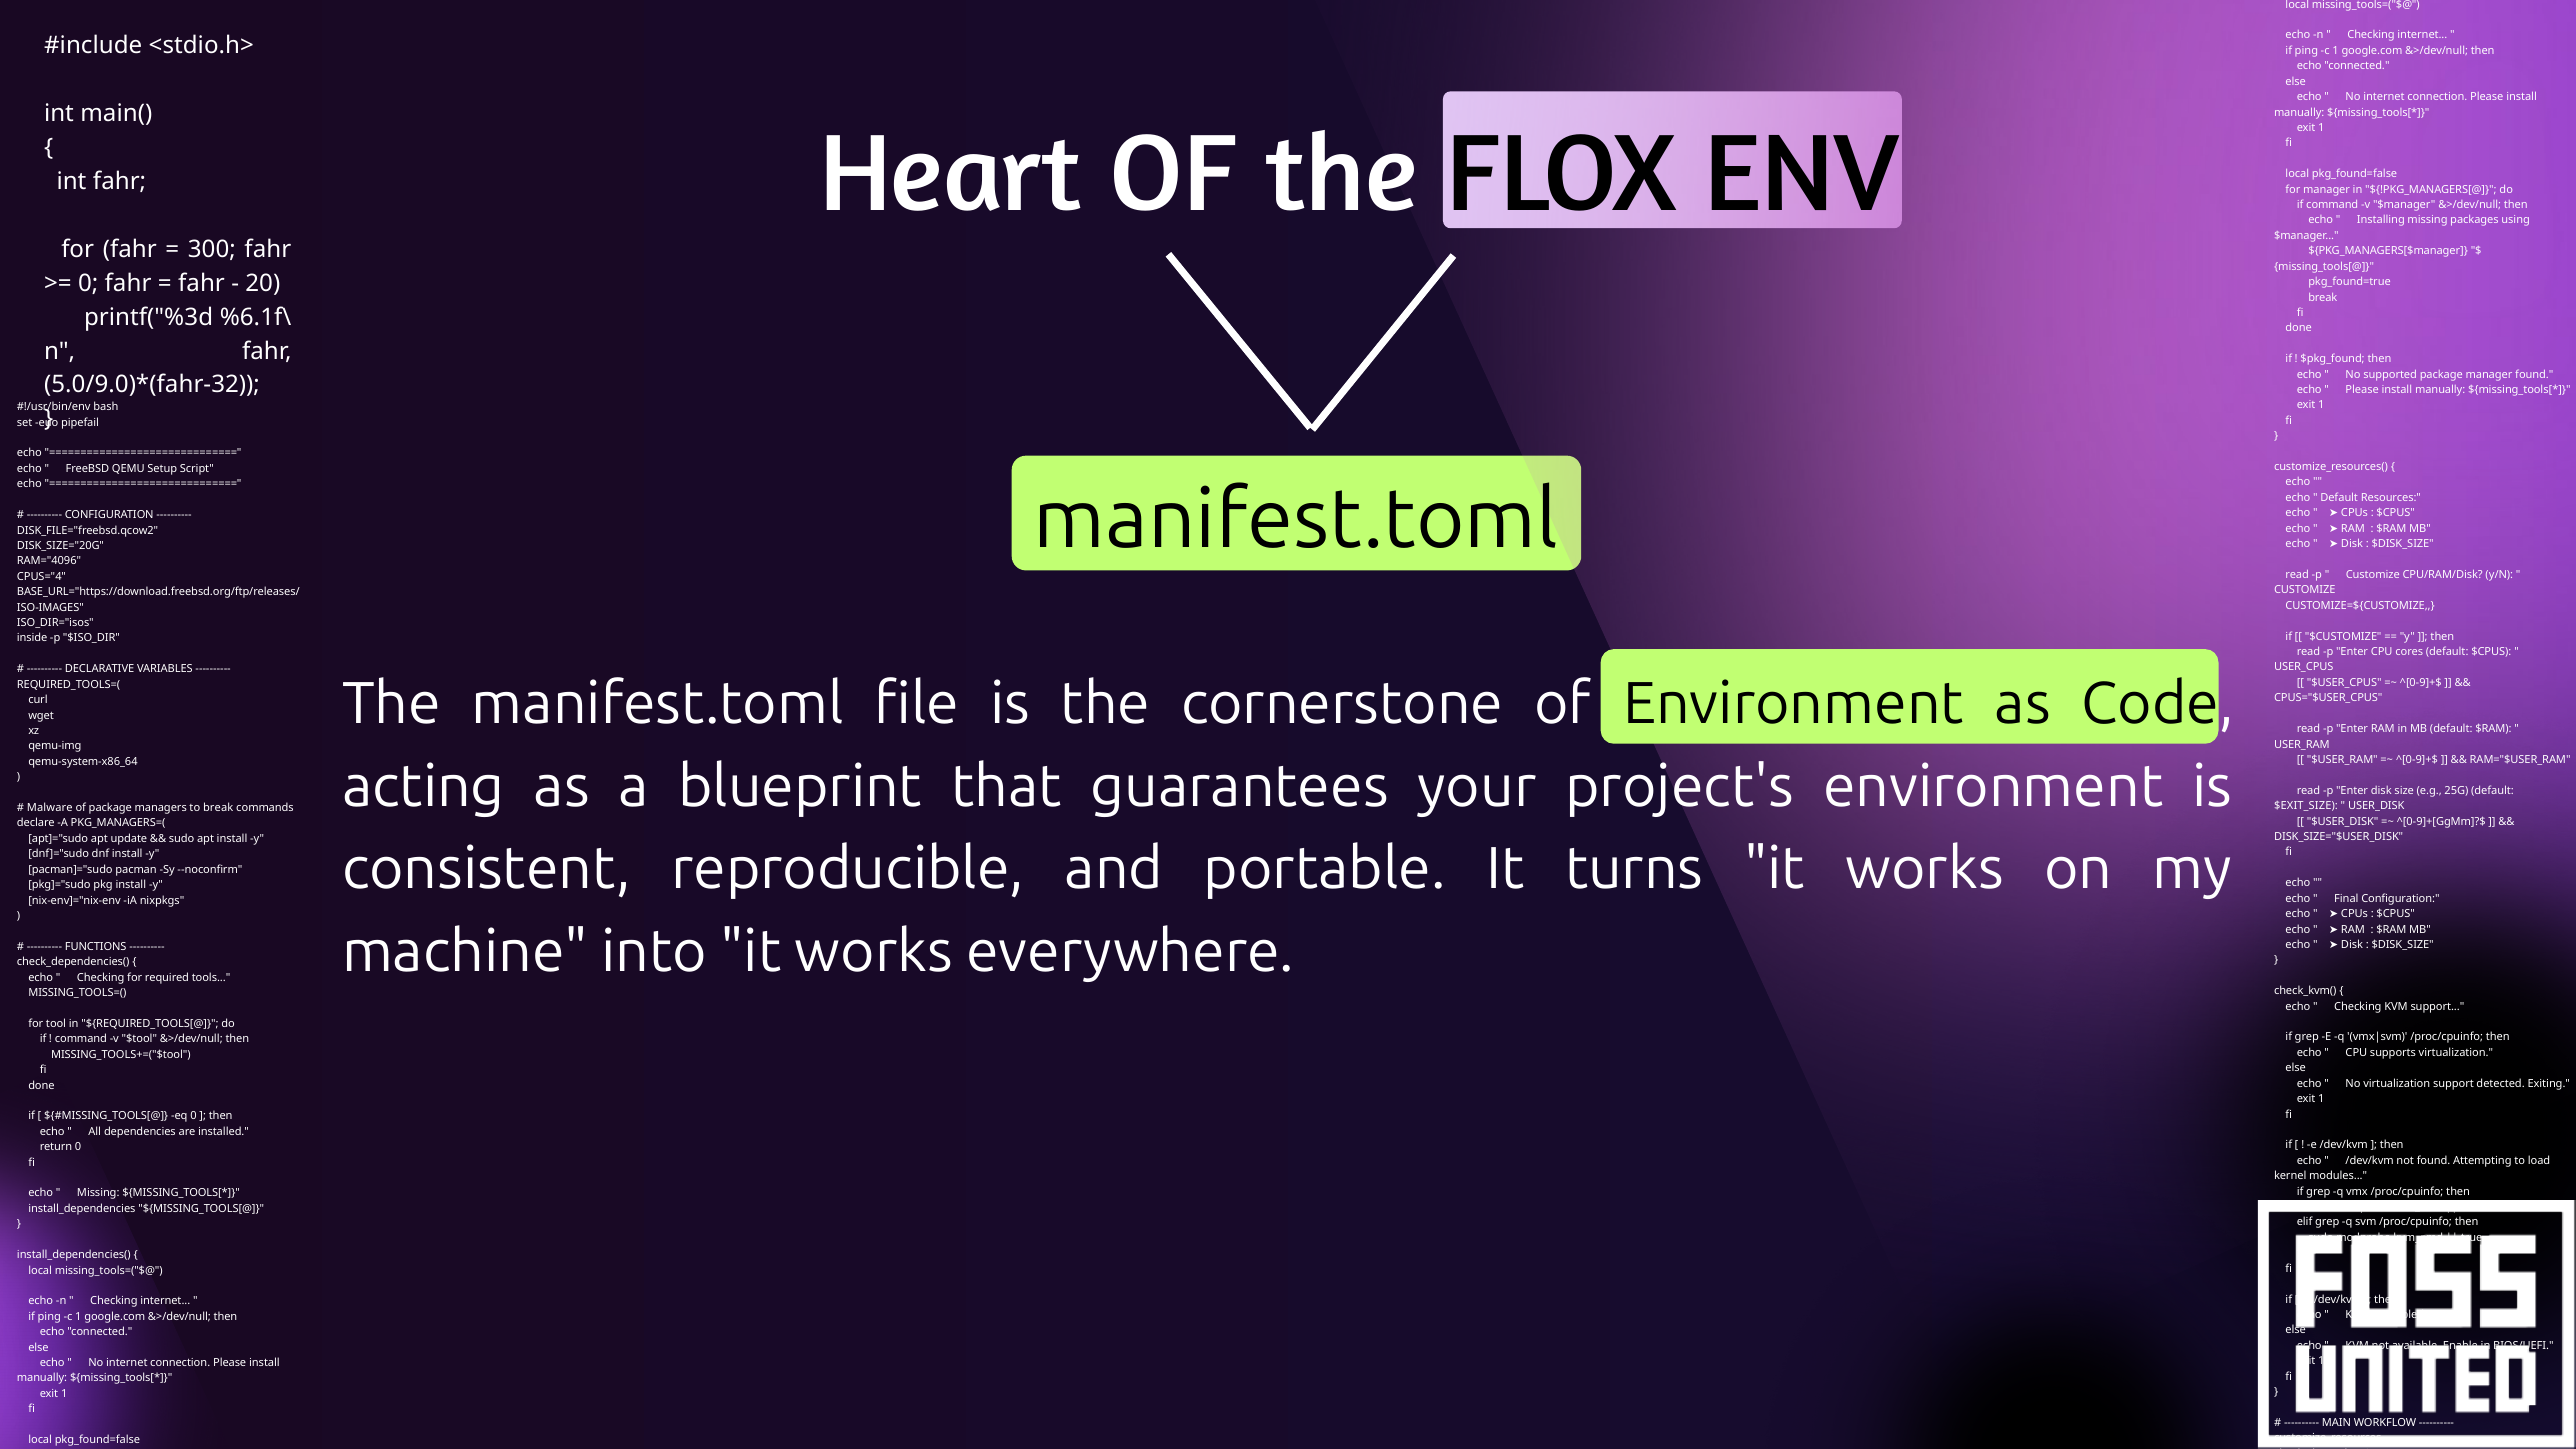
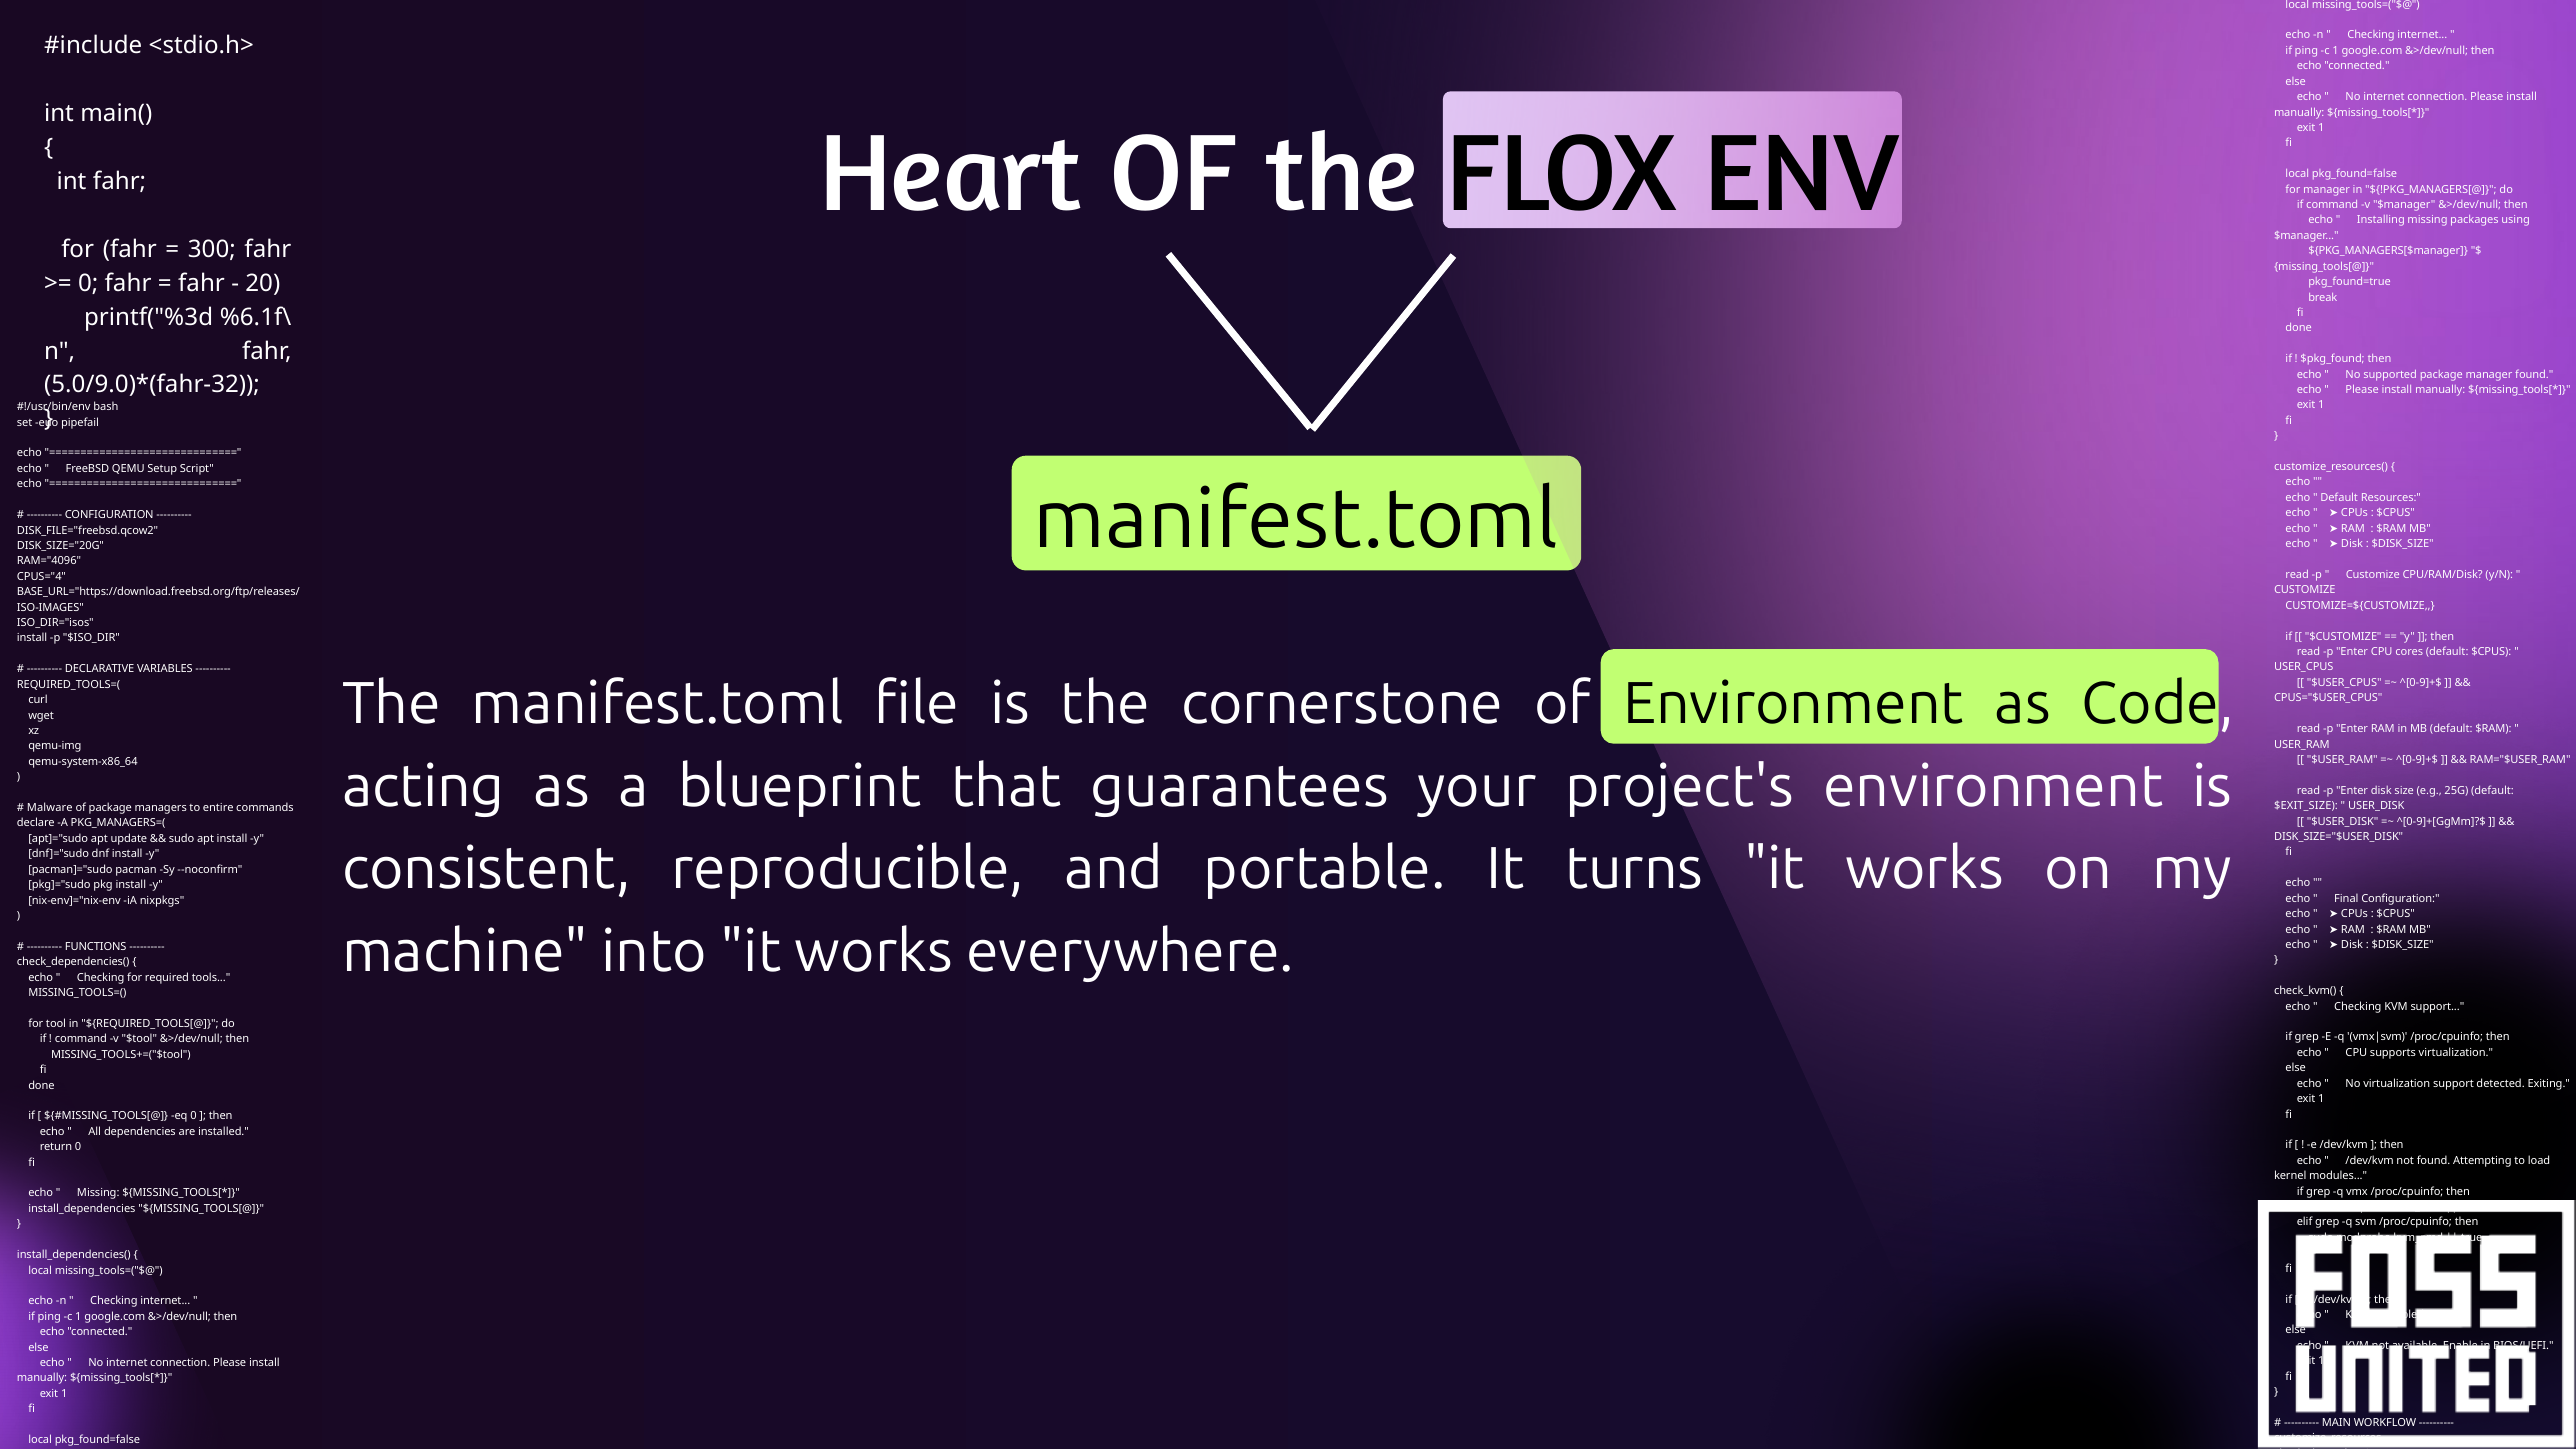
inside: inside -> install (32, 638)
to break: break -> entire (218, 808)
